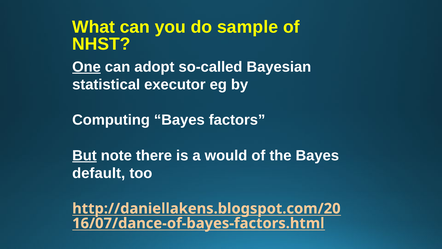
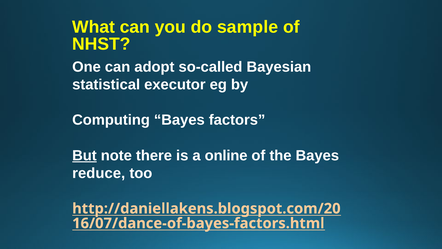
One underline: present -> none (86, 67)
would: would -> online (226, 155)
default: default -> reduce (99, 173)
